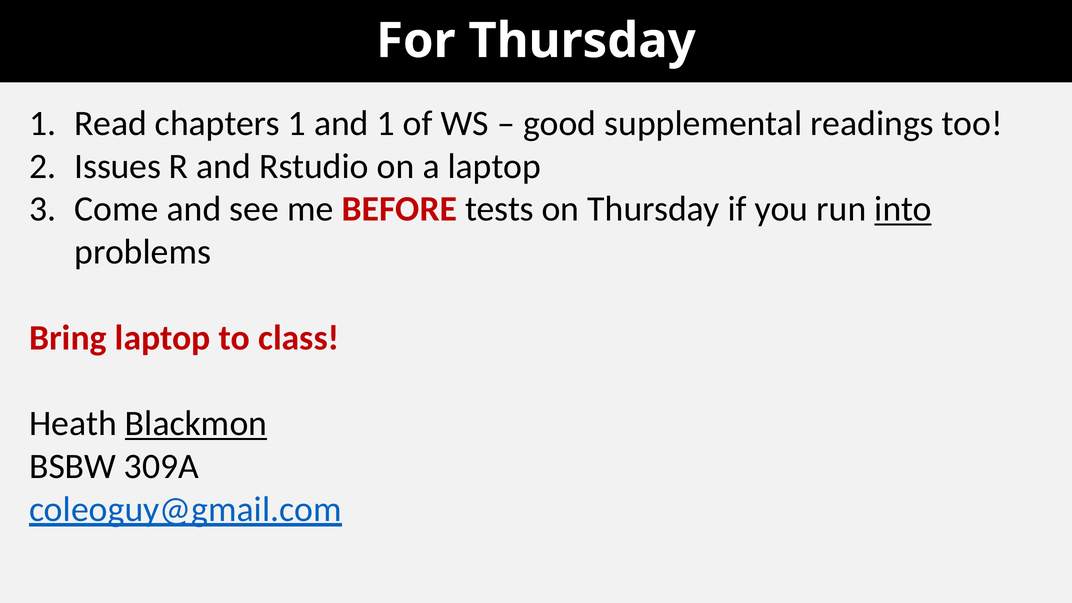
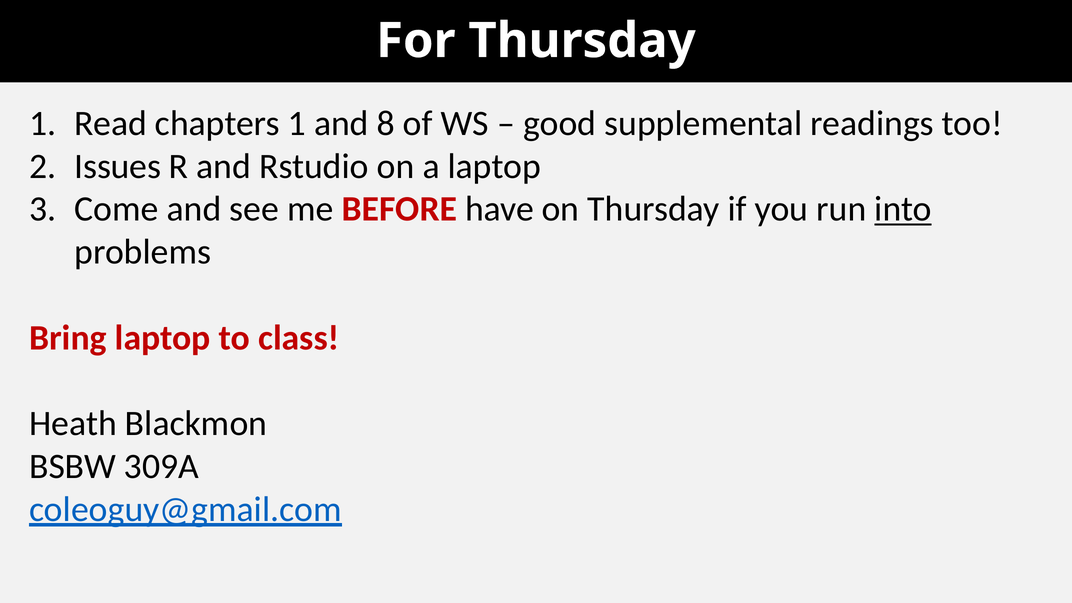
and 1: 1 -> 8 (386, 123)
tests: tests -> have (500, 209)
Blackmon underline: present -> none (196, 424)
